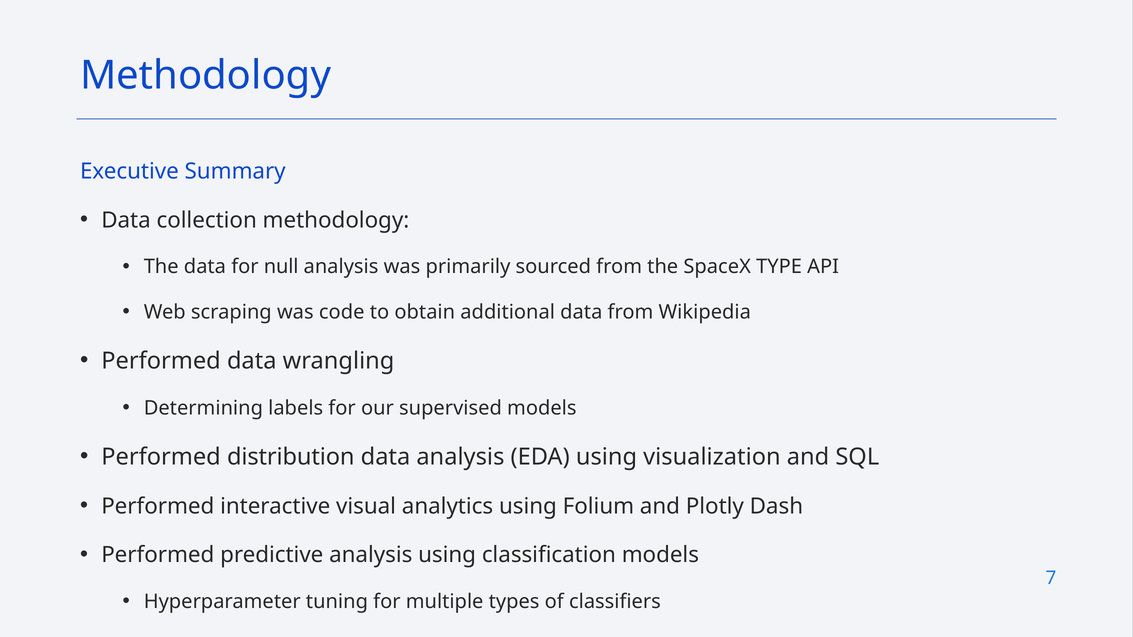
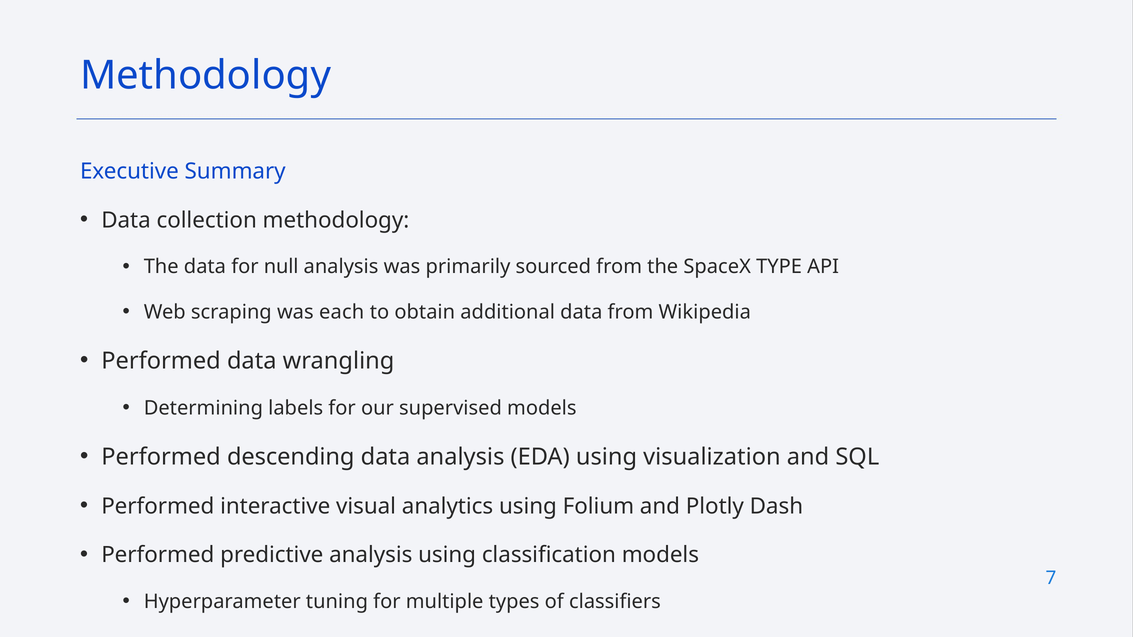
code: code -> each (342, 312)
distribution: distribution -> descending (291, 457)
